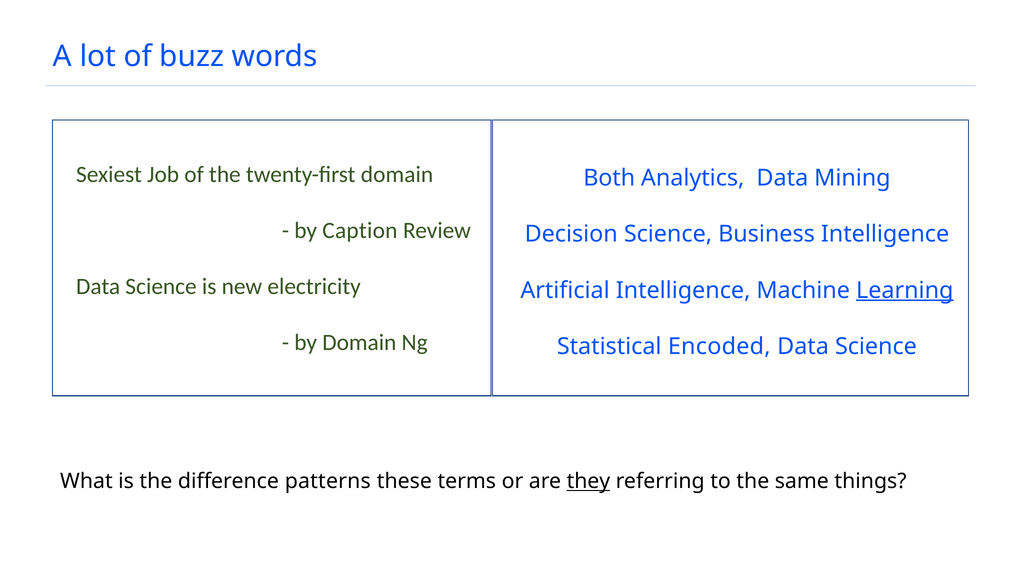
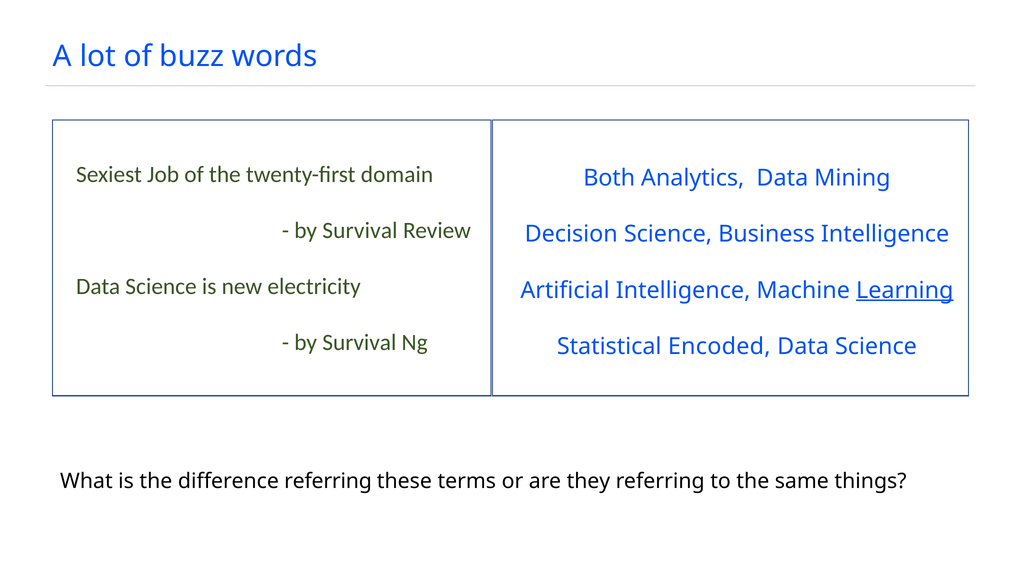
Caption: Caption -> Survival (360, 231)
Domain: Domain -> Survival (359, 343)
difference patterns: patterns -> referring (328, 482)
they underline: present -> none (588, 482)
